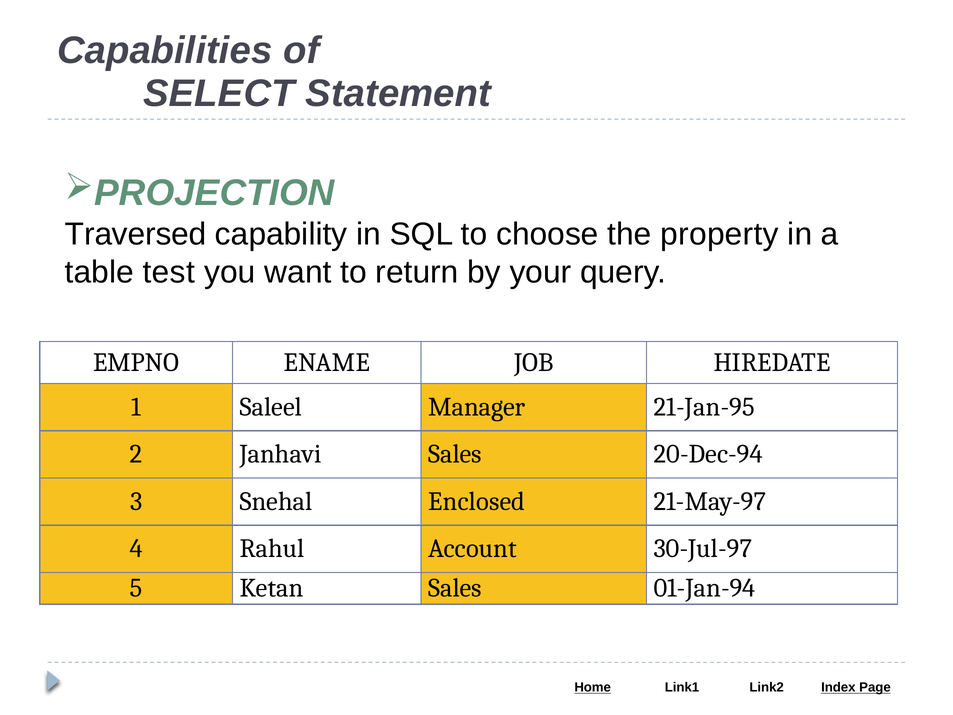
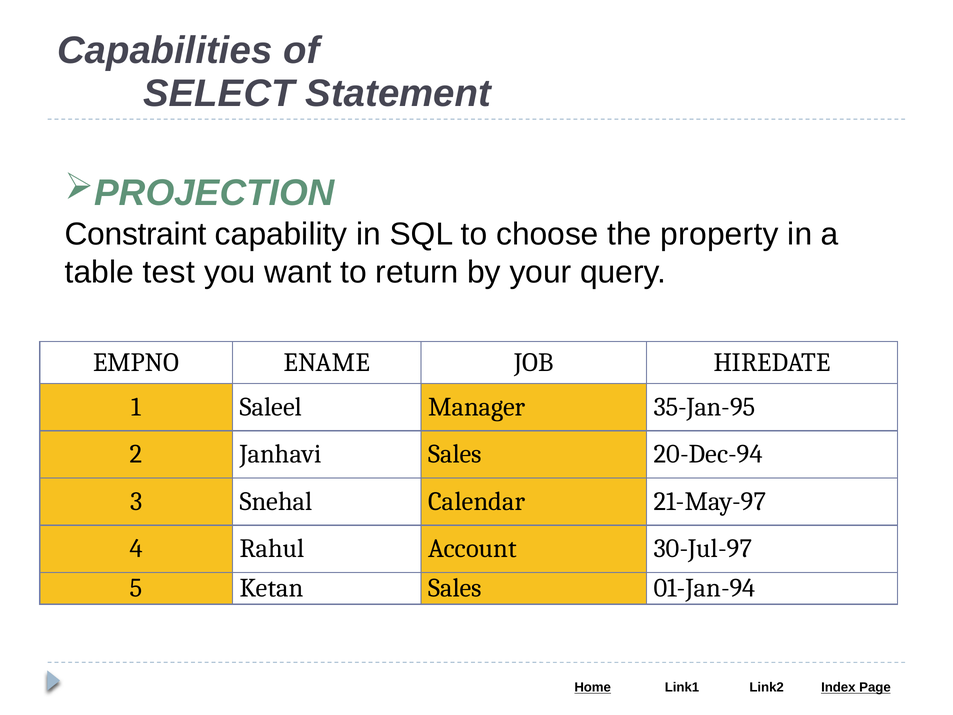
Traversed: Traversed -> Constraint (136, 234)
21-Jan-95: 21-Jan-95 -> 35-Jan-95 (704, 407)
Enclosed: Enclosed -> Calendar (477, 501)
